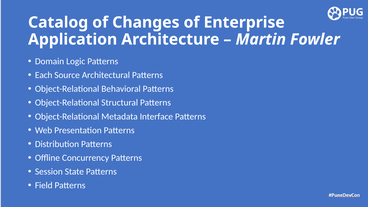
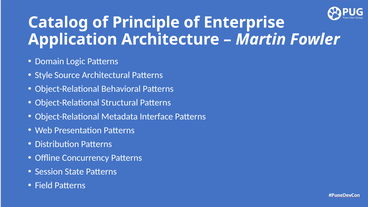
Changes: Changes -> Principle (146, 22)
Each: Each -> Style (44, 75)
